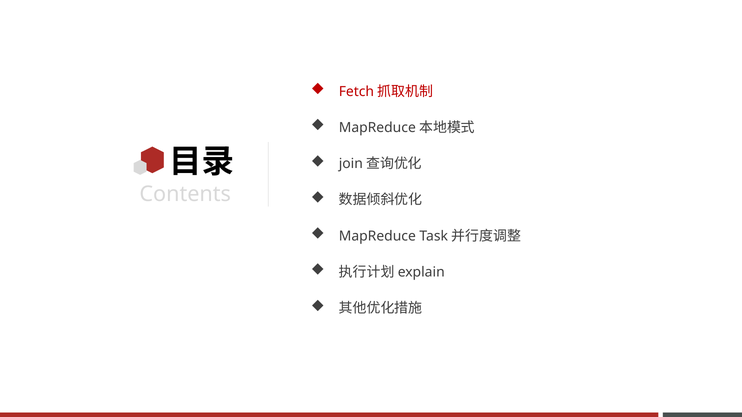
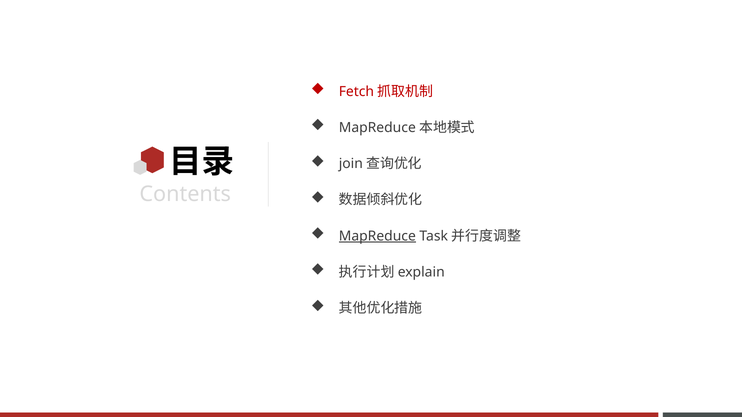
MapReduce underline: none -> present (377, 236)
